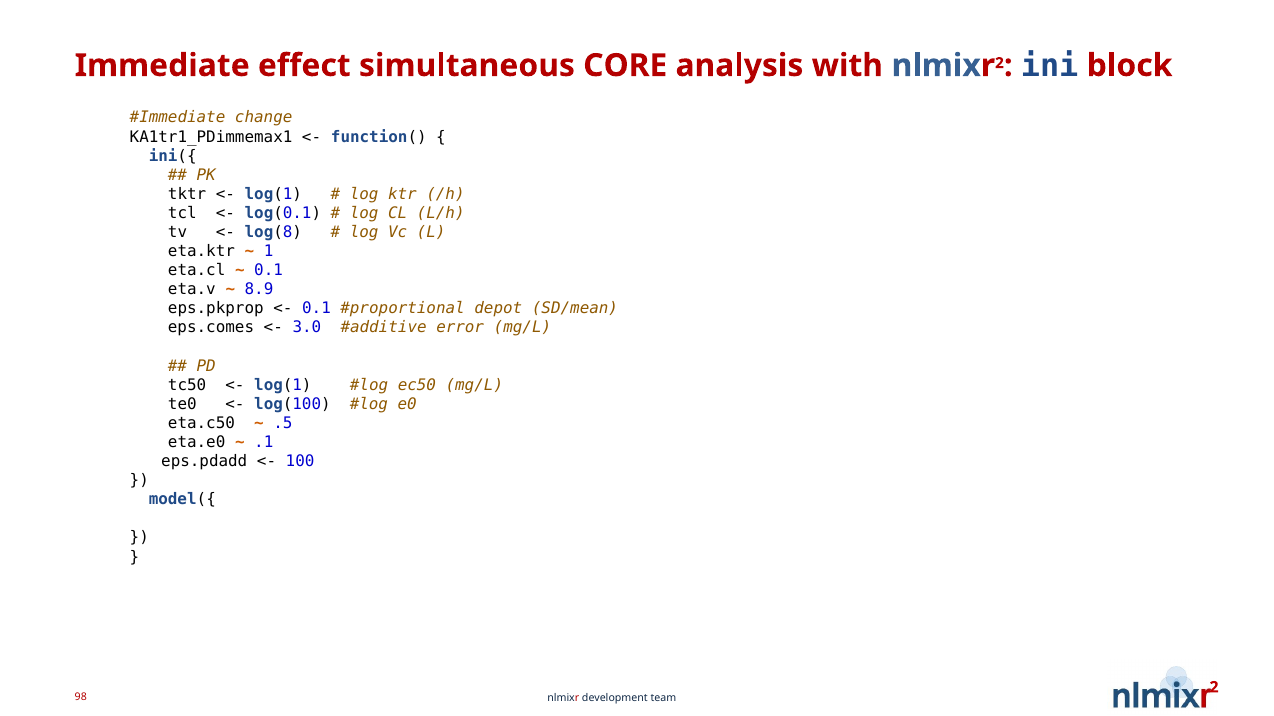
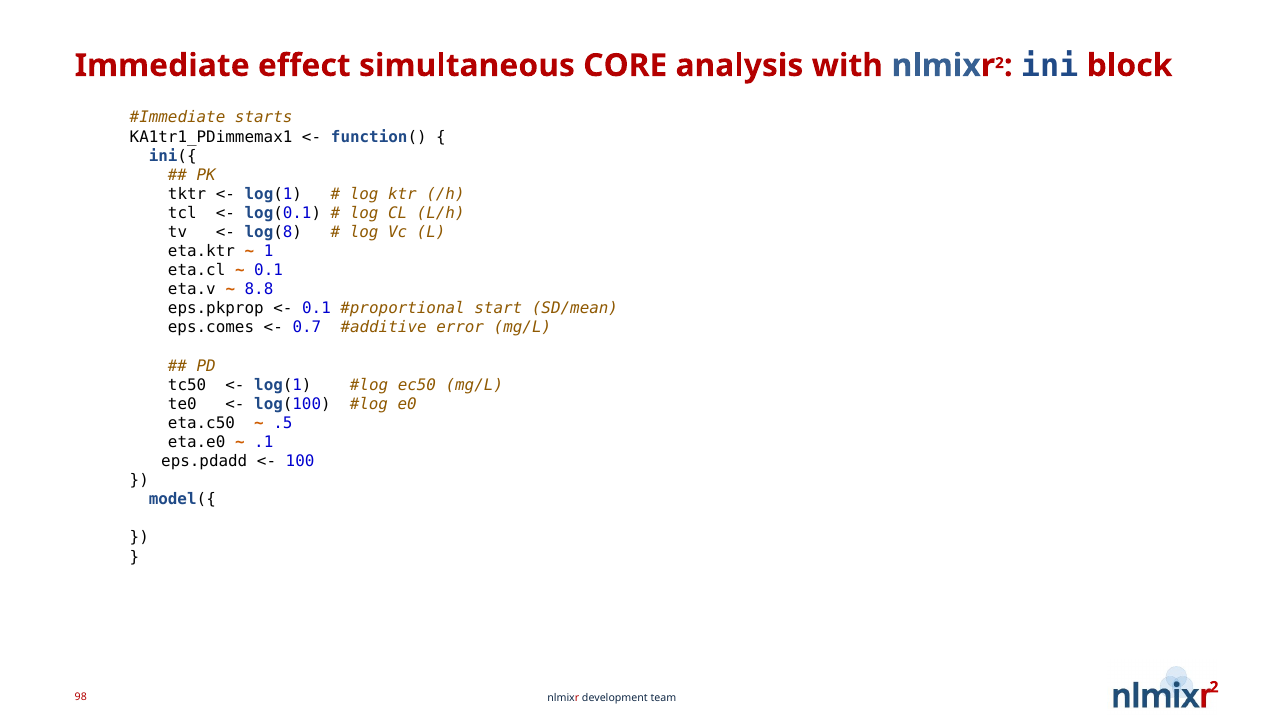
change: change -> starts (264, 118)
8.9: 8.9 -> 8.8 (259, 290)
depot: depot -> start (498, 309)
3.0: 3.0 -> 0.7 (307, 328)
